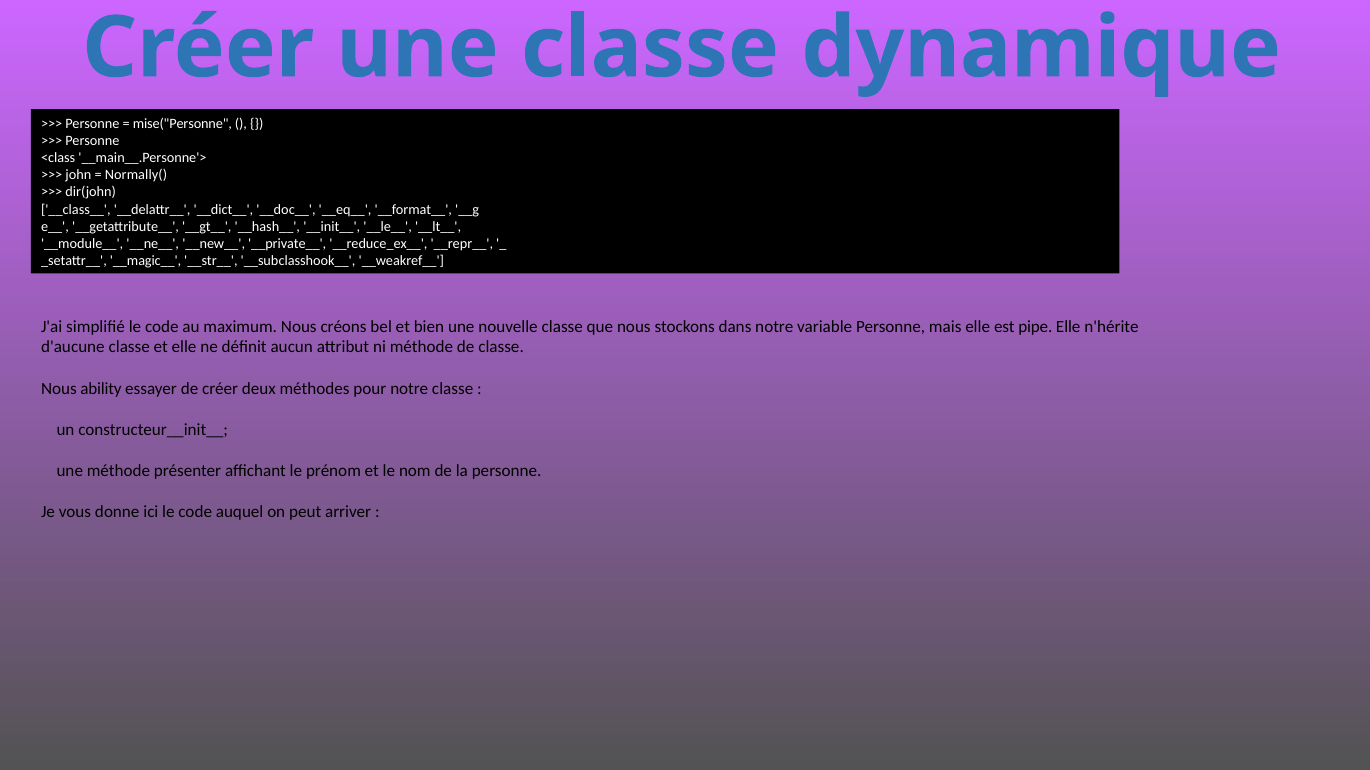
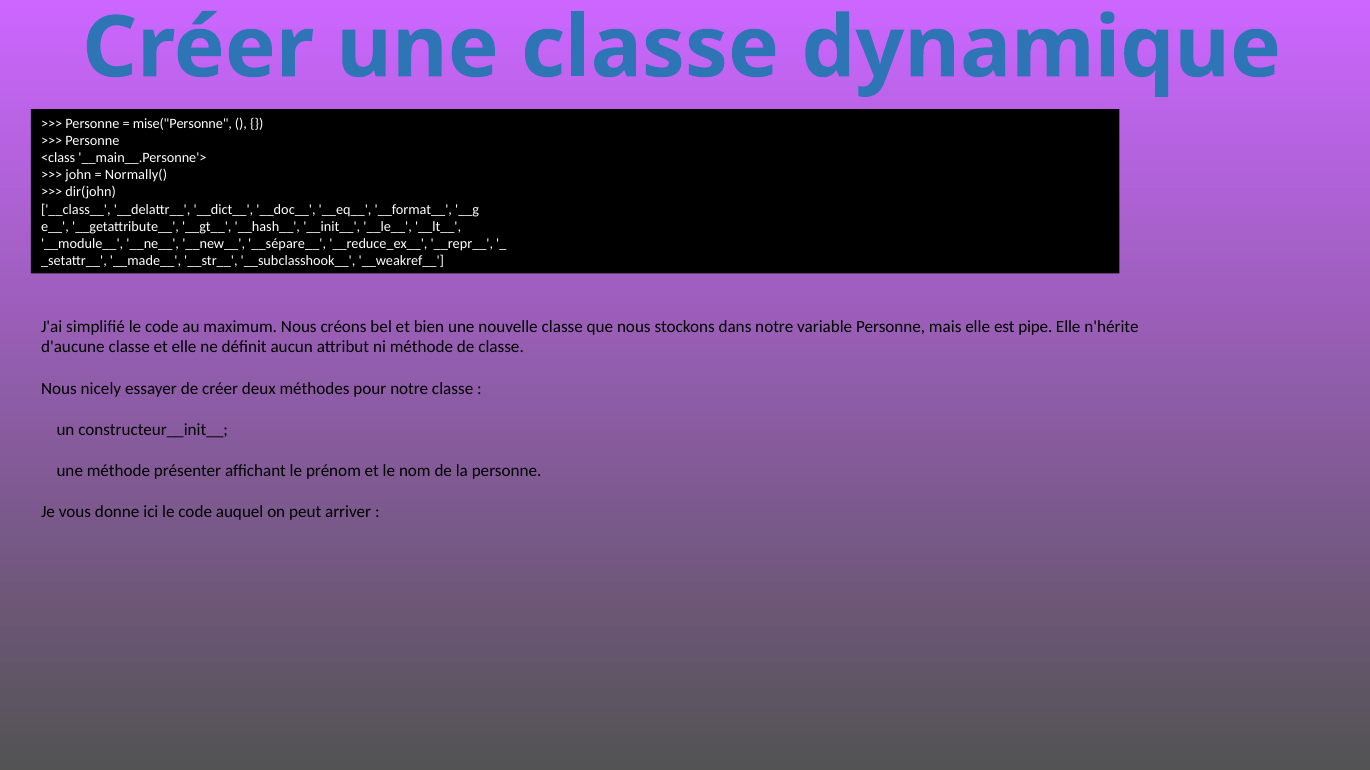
__private__: __private__ -> __sépare__ (287, 244)
__magic__: __magic__ -> __made__ (146, 261)
ability: ability -> nicely (101, 389)
